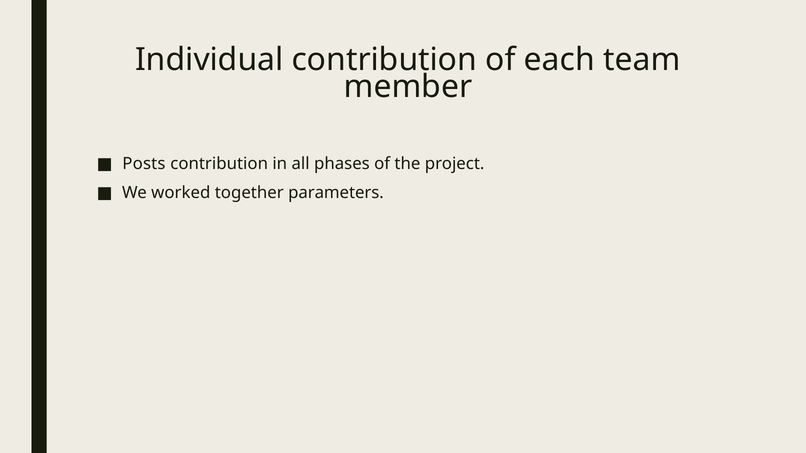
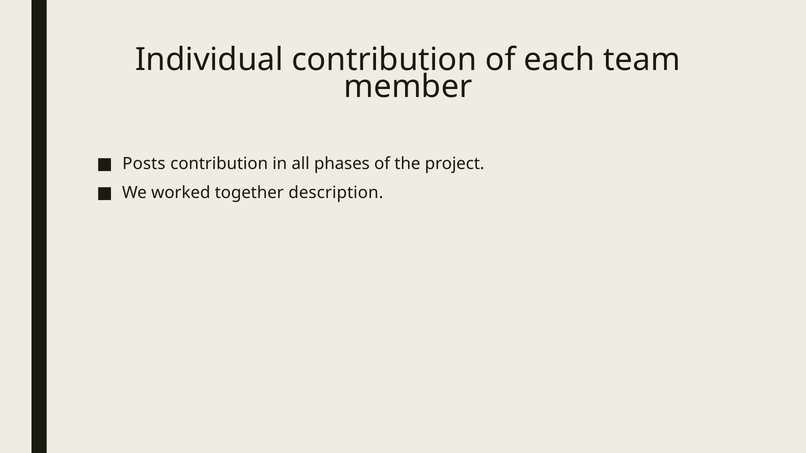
parameters: parameters -> description (336, 193)
